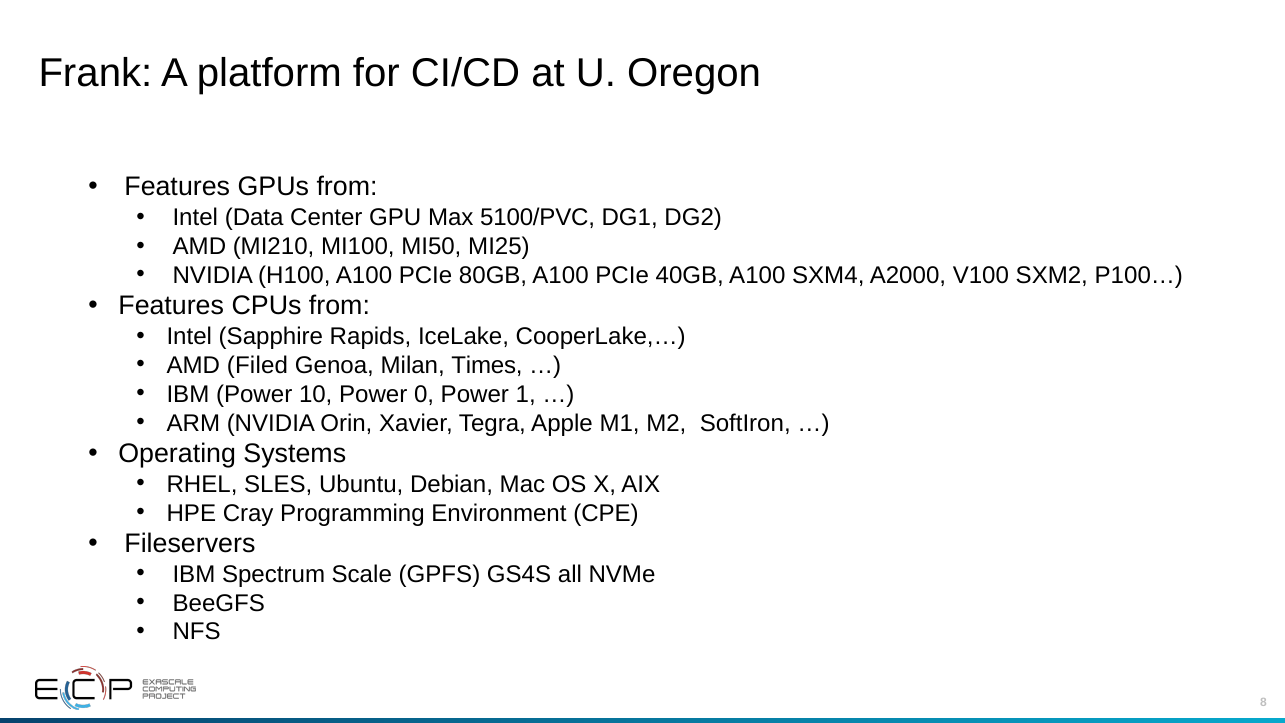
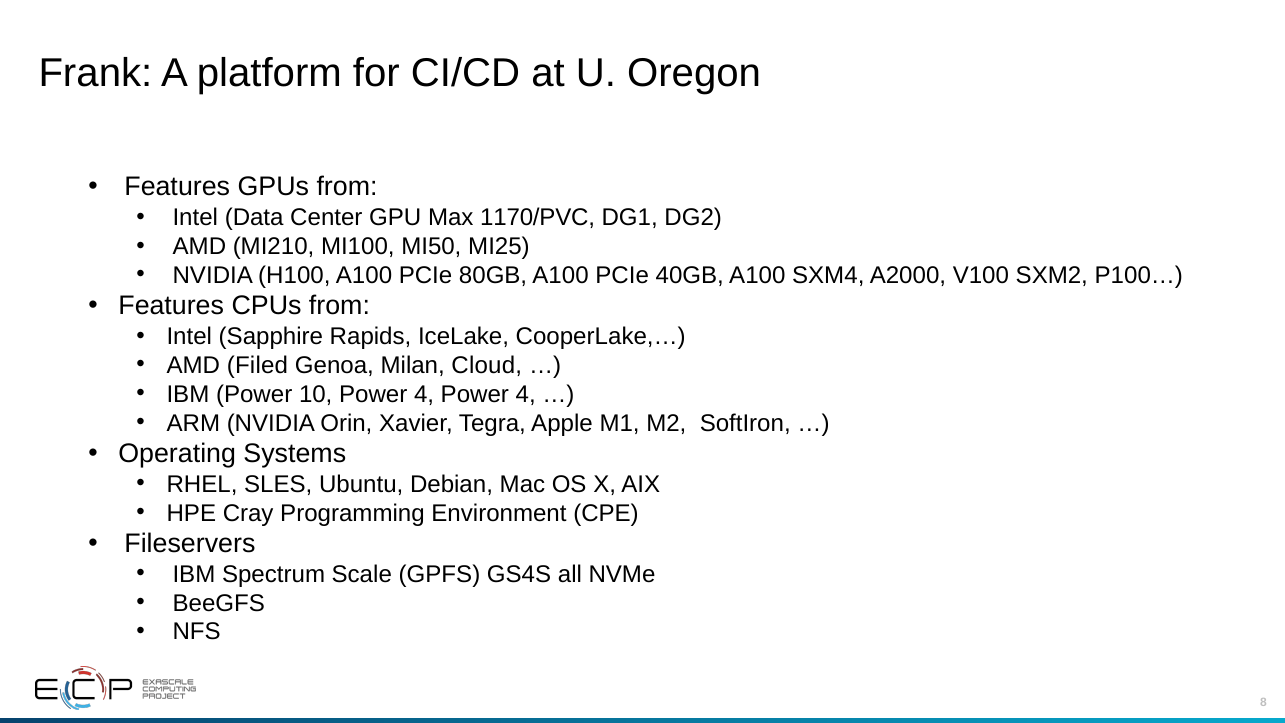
5100/PVC: 5100/PVC -> 1170/PVC (538, 217)
Times: Times -> Cloud (487, 365)
10 Power 0: 0 -> 4 (424, 394)
1: 1 -> 4 (526, 394)
